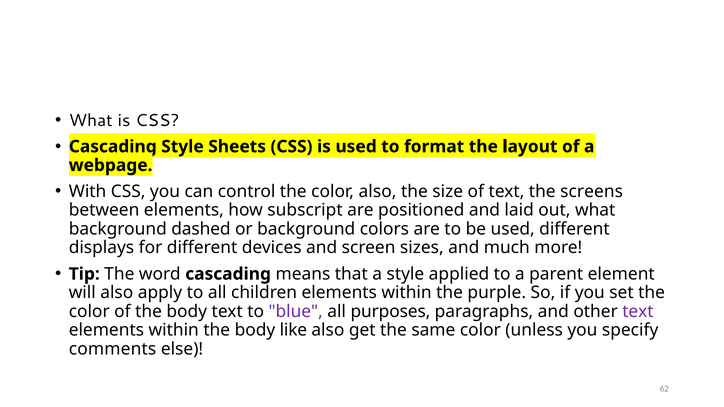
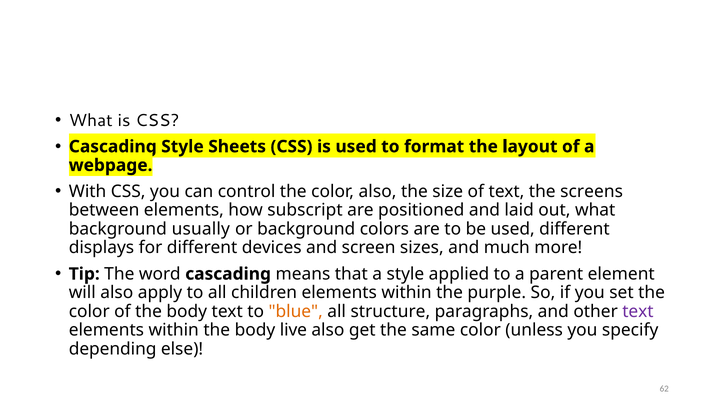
dashed: dashed -> usually (201, 229)
blue colour: purple -> orange (296, 312)
purposes: purposes -> structure (390, 312)
like: like -> live (293, 330)
comments: comments -> depending (113, 349)
